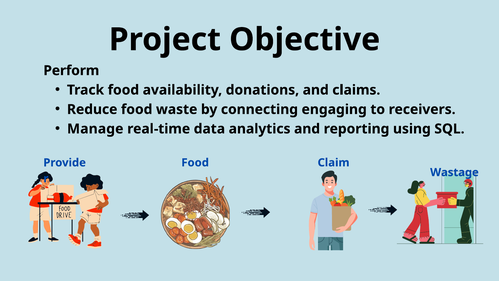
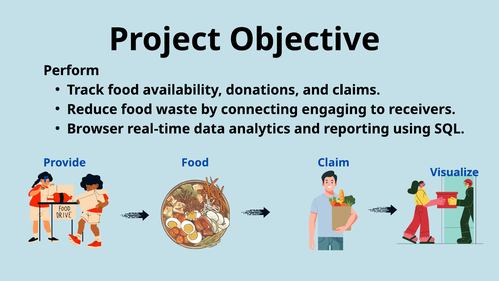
Manage: Manage -> Browser (95, 129)
Wastage: Wastage -> Visualize (454, 172)
